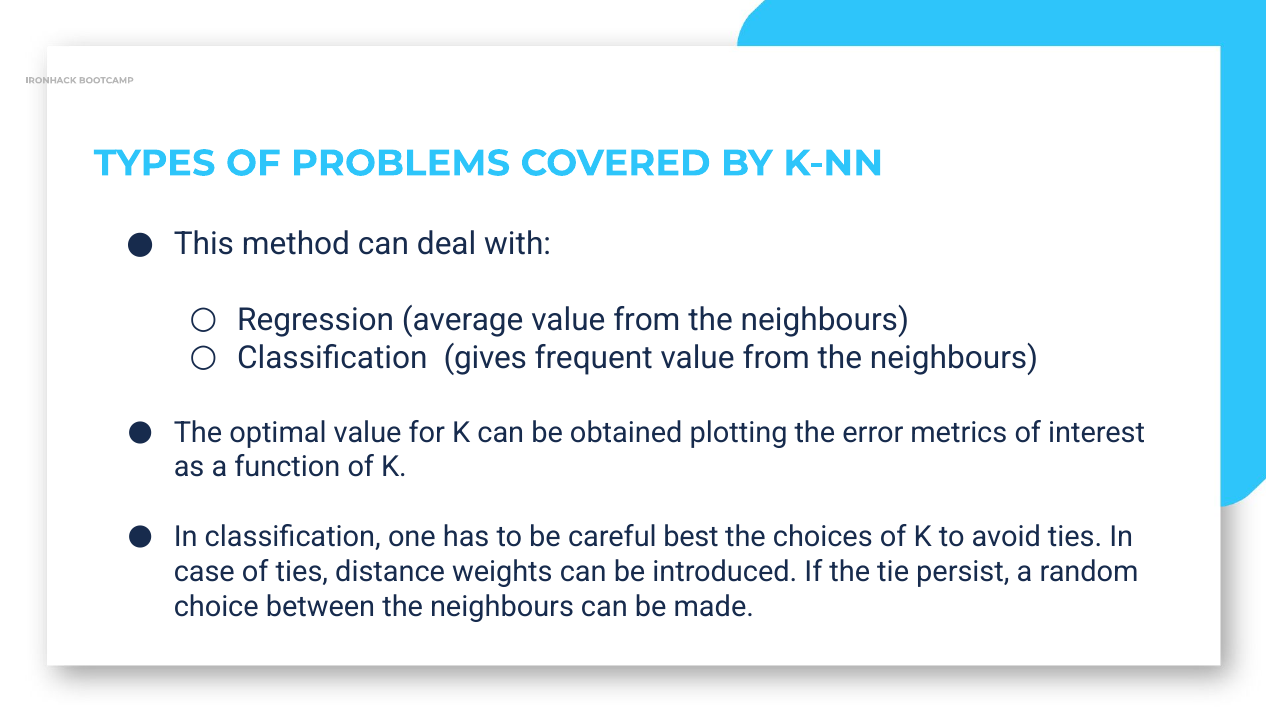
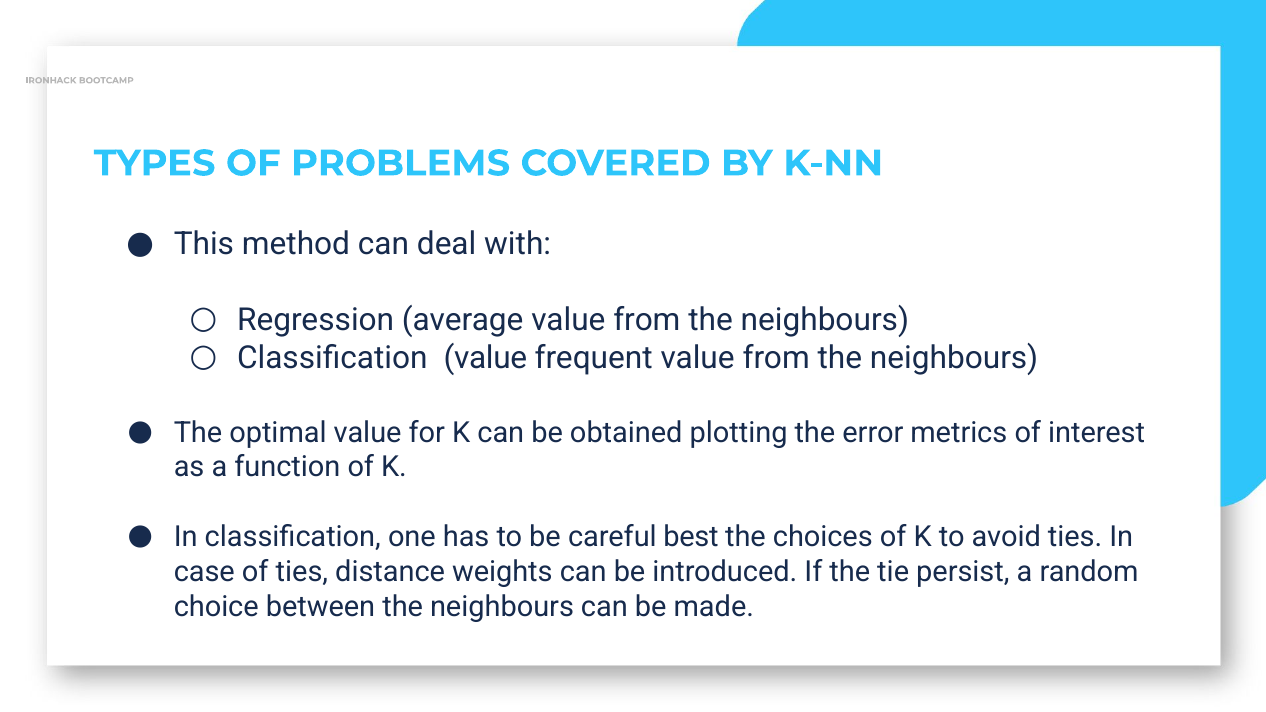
Classification gives: gives -> value (485, 358)
